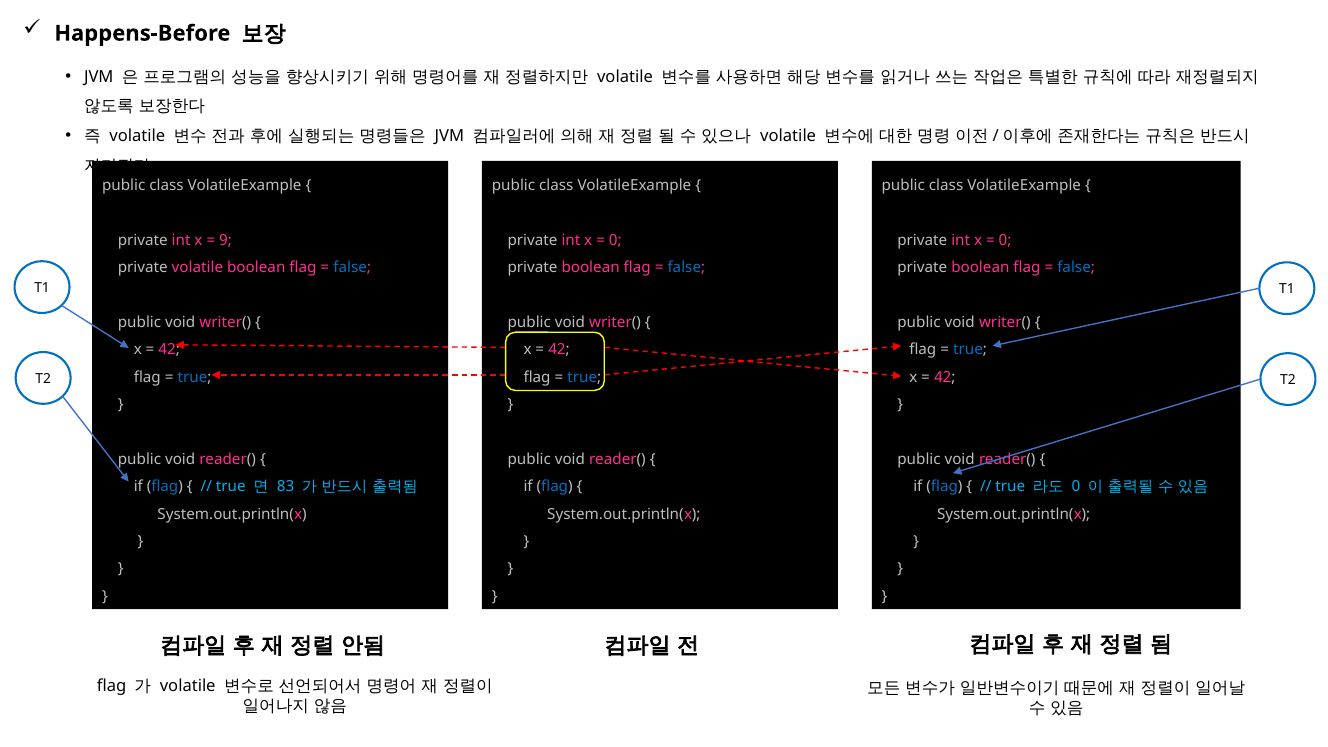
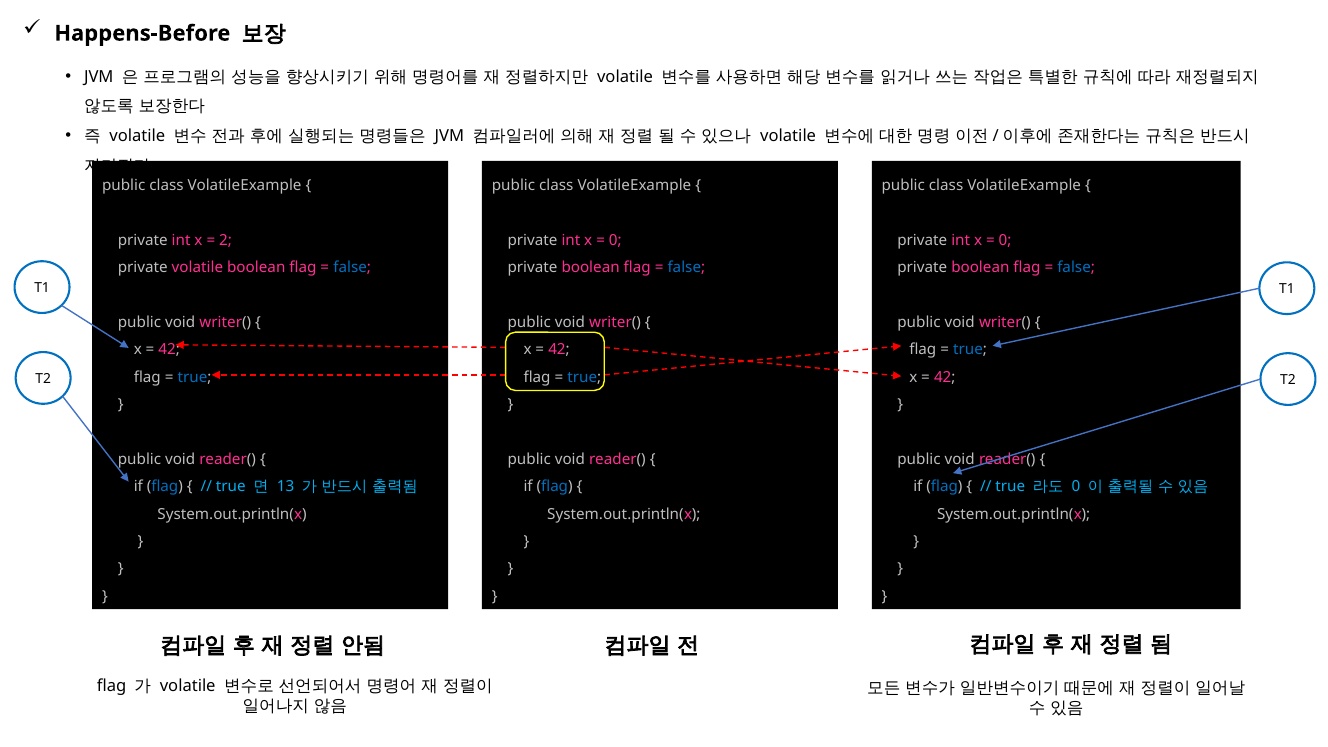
9: 9 -> 2 (226, 240)
83: 83 -> 13 (286, 487)
